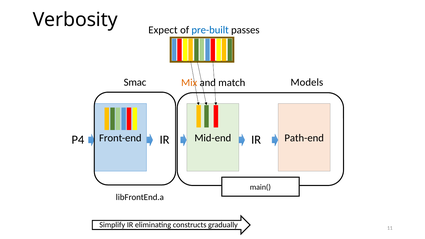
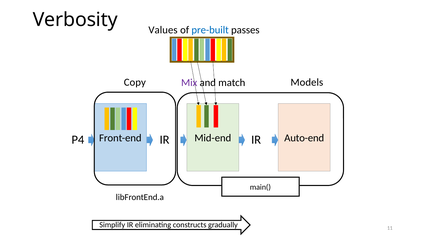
Expect: Expect -> Values (163, 30)
Smac: Smac -> Copy (135, 82)
Mix colour: orange -> purple (189, 83)
Path-end: Path-end -> Auto-end (304, 138)
